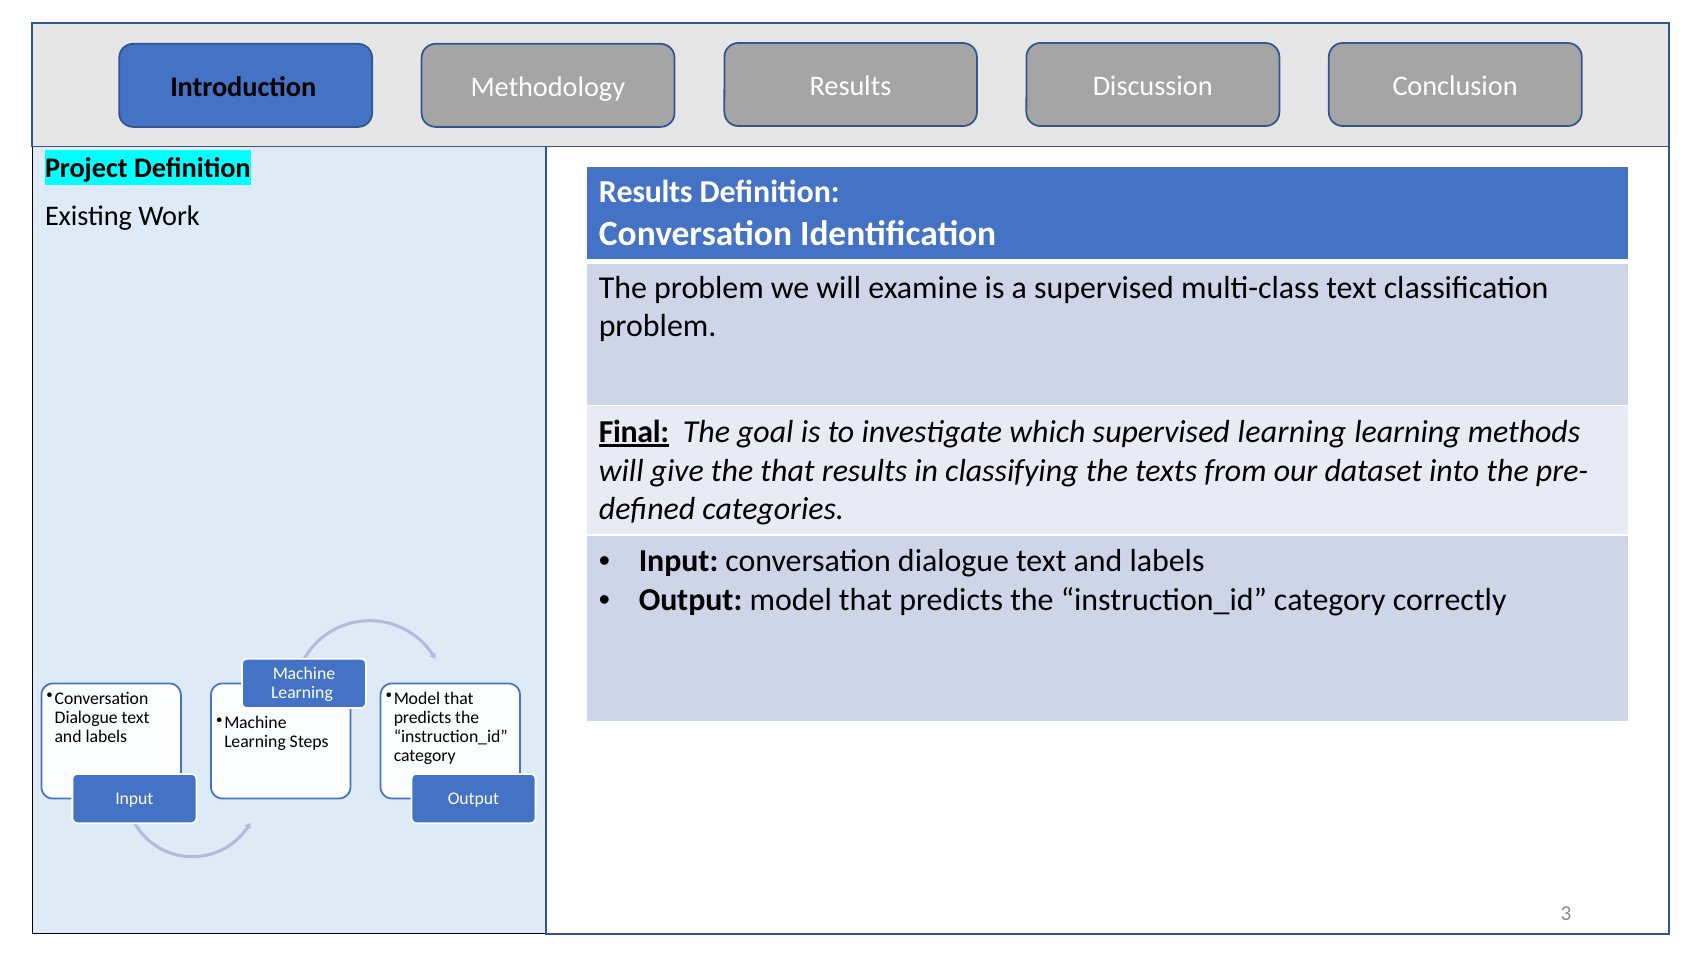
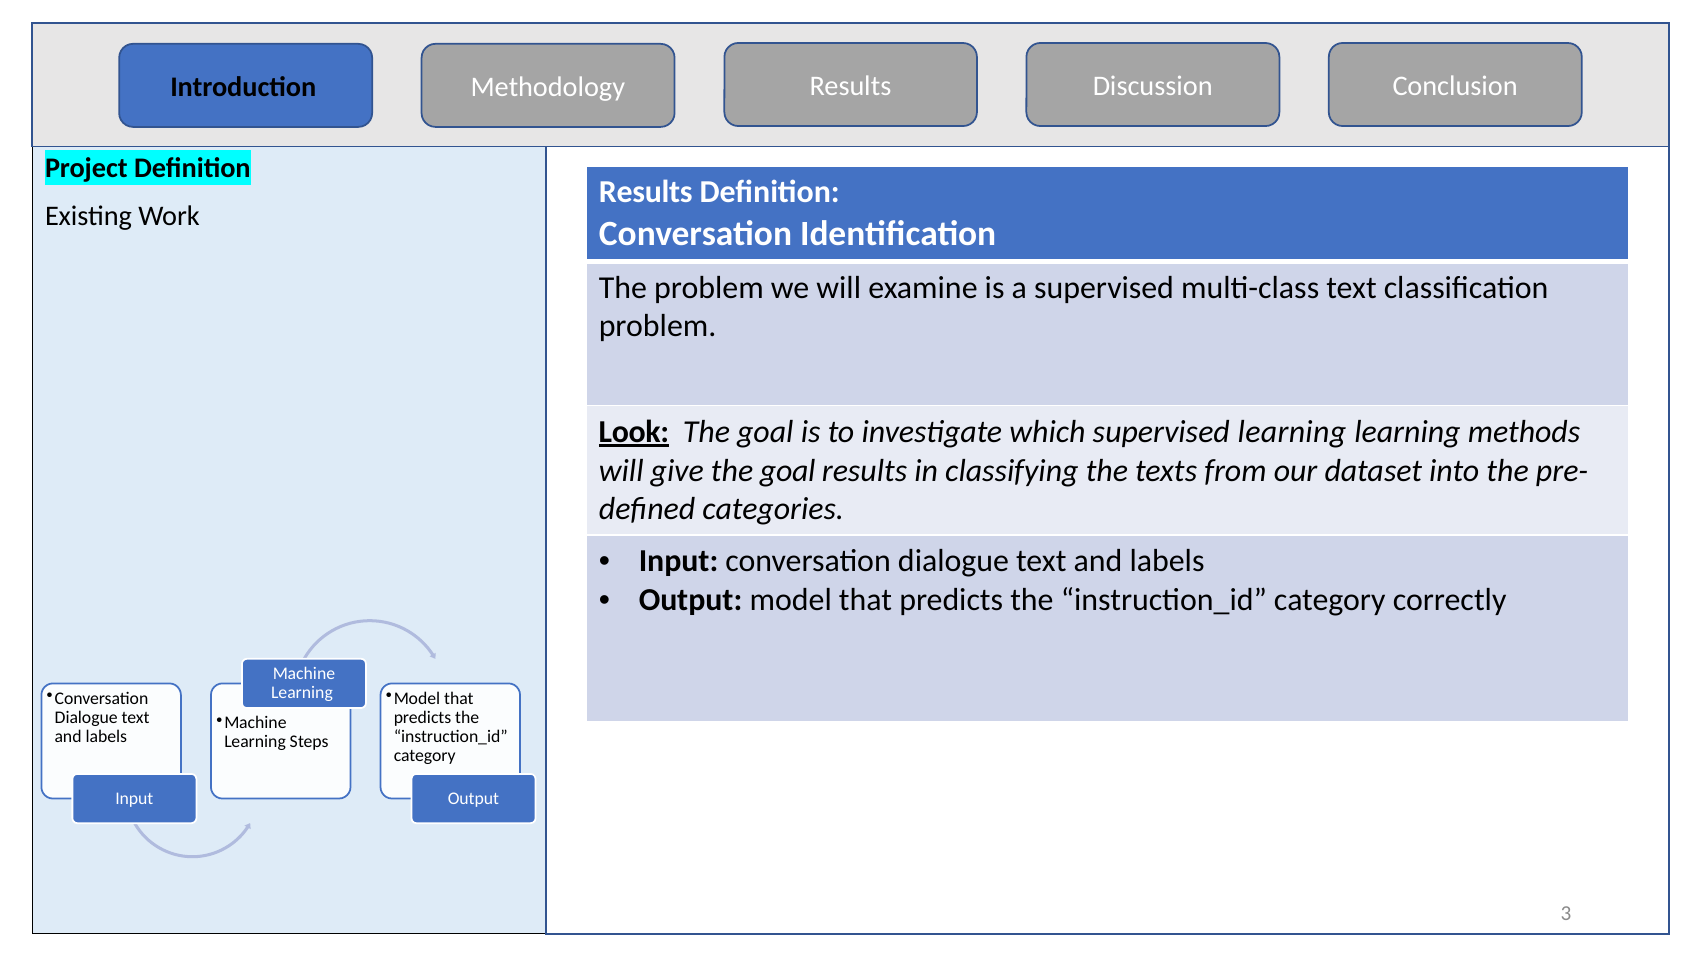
Final: Final -> Look (634, 431)
give the that: that -> goal (788, 470)
